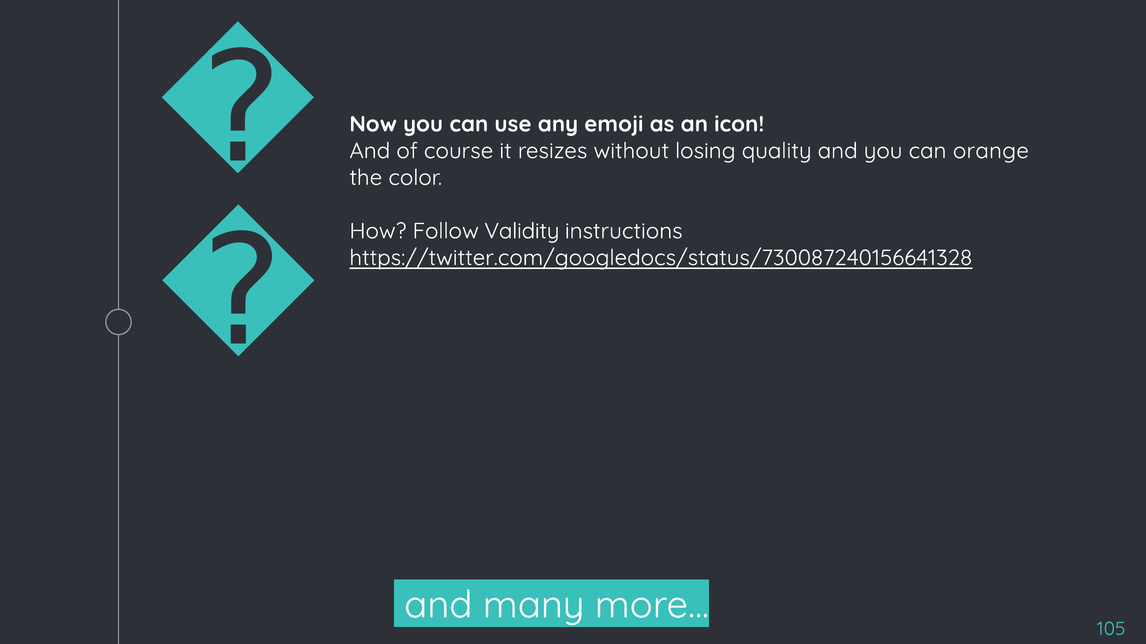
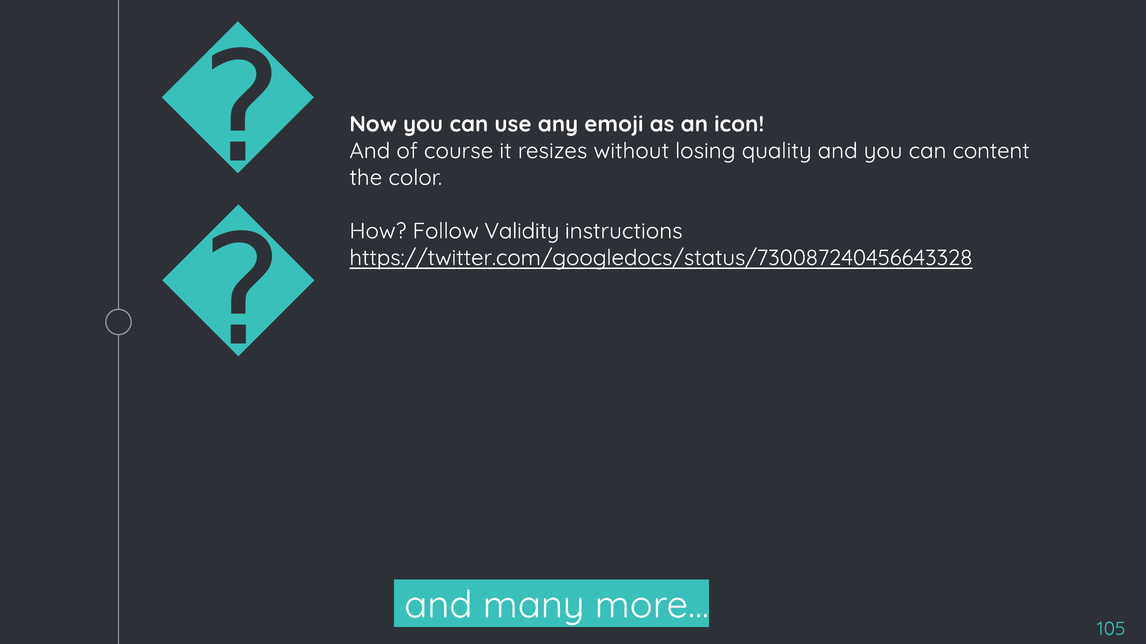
orange: orange -> content (991, 151)
https://twitter.com/googledocs/status/730087240156641328: https://twitter.com/googledocs/status/730087240156641328 -> https://twitter.com/googledocs/status/730087240456643328 (661, 258)
